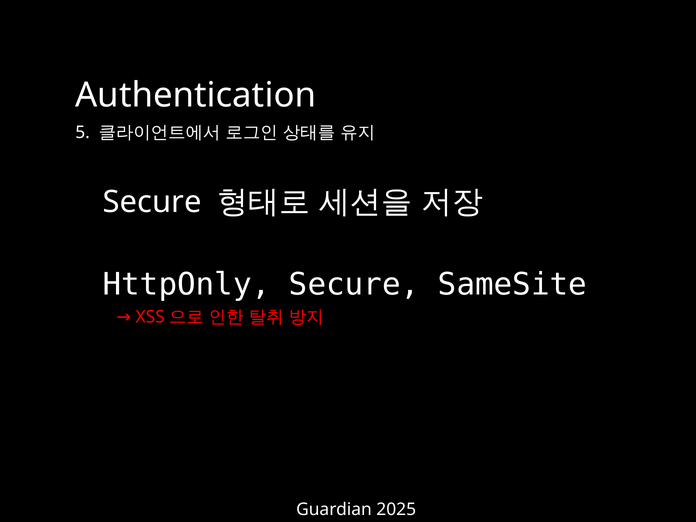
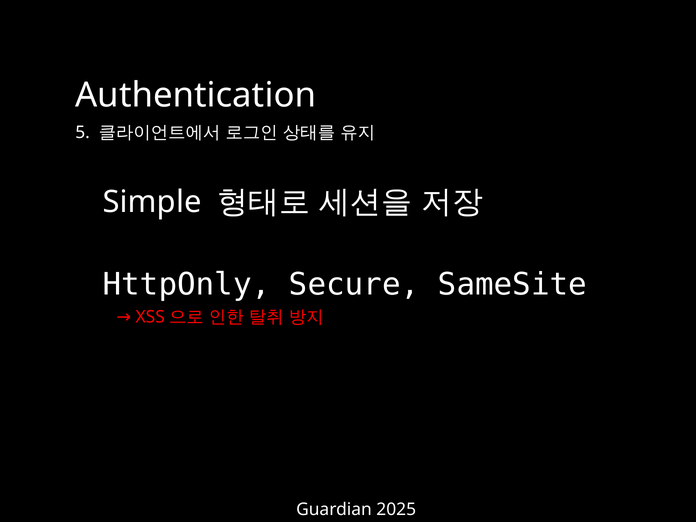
Secure: Secure -> Simple (152, 202)
